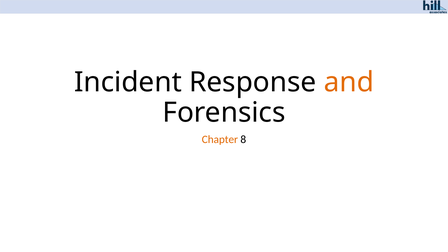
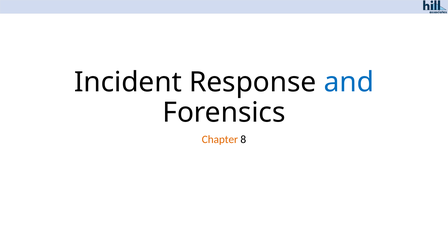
and colour: orange -> blue (349, 82)
